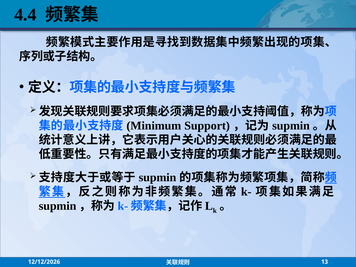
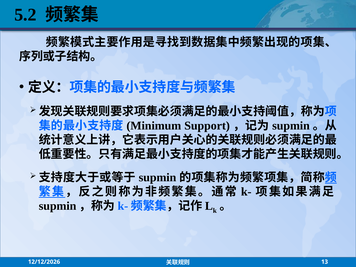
4.4: 4.4 -> 5.2 (25, 15)
